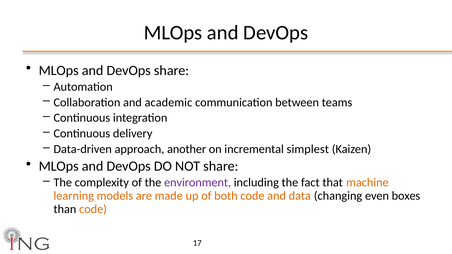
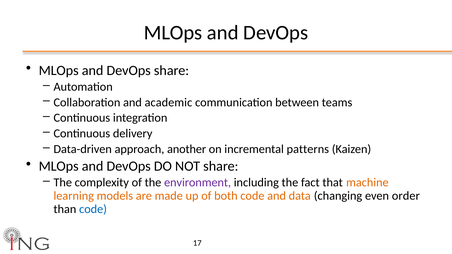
simplest: simplest -> patterns (308, 149)
boxes: boxes -> order (406, 196)
code colour: orange -> blue (93, 209)
